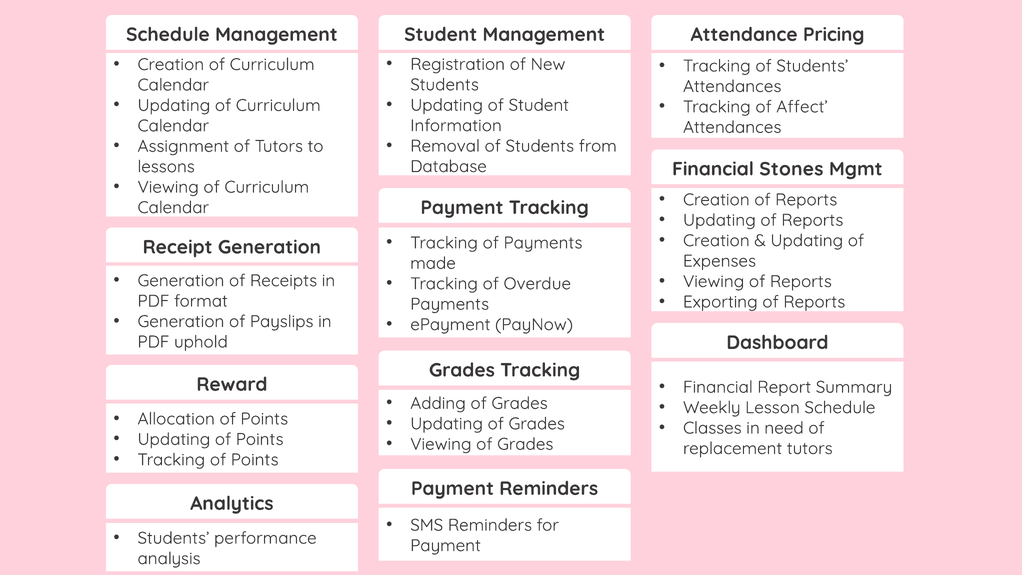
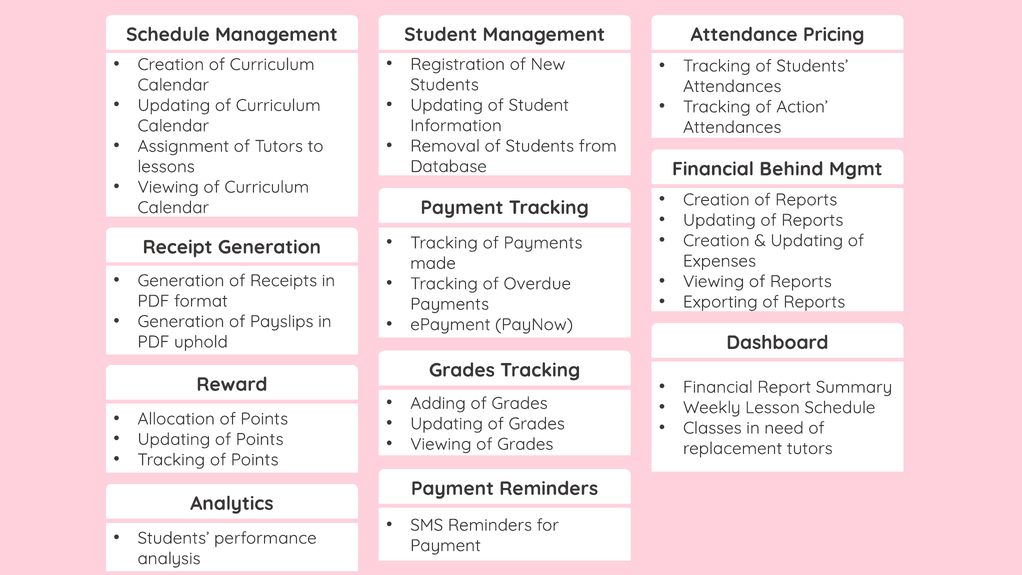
Affect: Affect -> Action (802, 107)
Stones: Stones -> Behind (791, 169)
